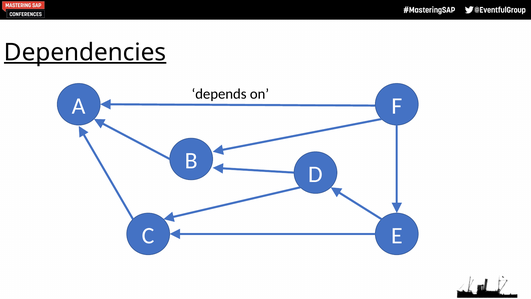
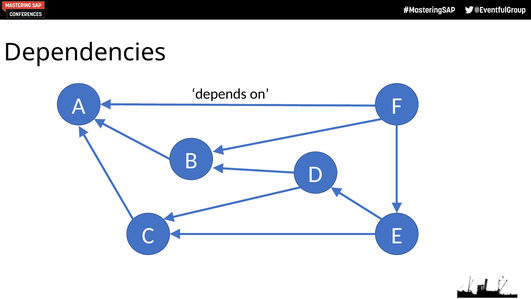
Dependencies underline: present -> none (85, 52)
